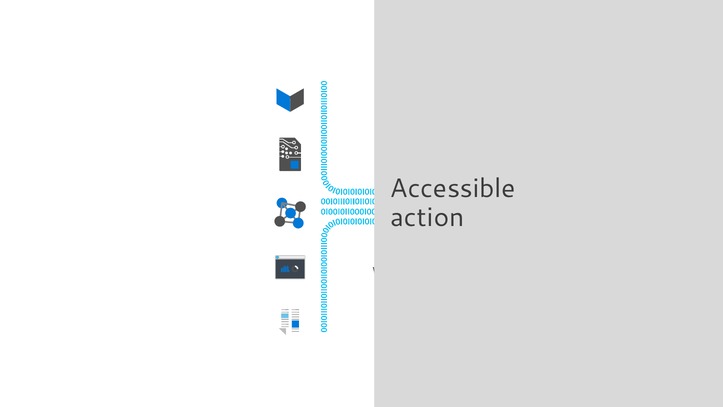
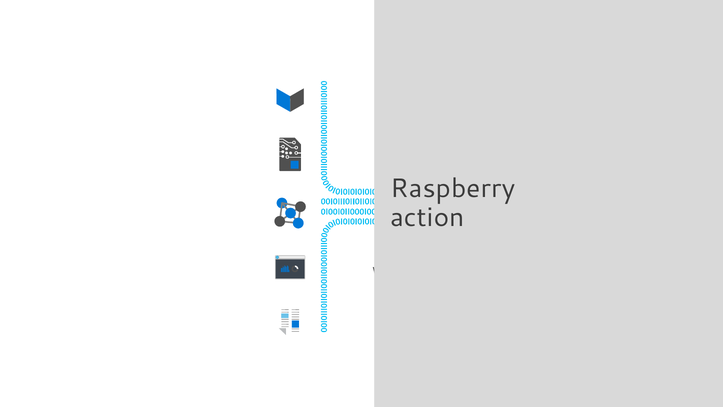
Accessible: Accessible -> Raspberry (453, 188)
